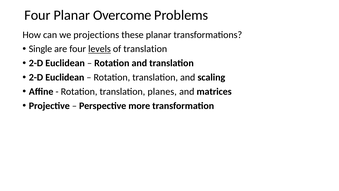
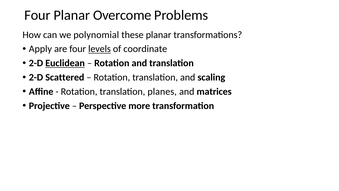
projections: projections -> polynomial (96, 35)
Single: Single -> Apply (40, 49)
of translation: translation -> coordinate (145, 49)
Euclidean underline: none -> present (65, 63)
Euclidean: Euclidean -> Scattered (65, 77)
